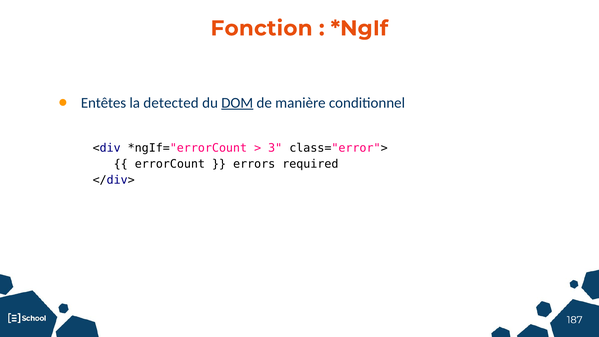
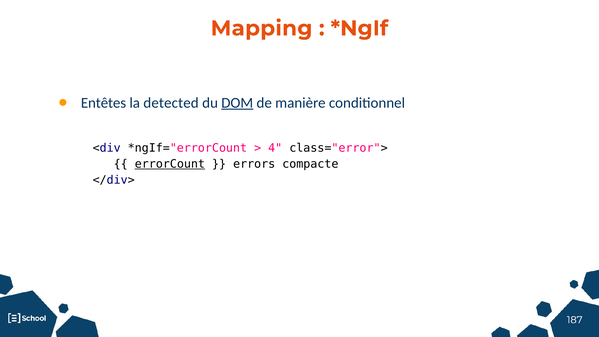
Fonction: Fonction -> Mapping (262, 28)
3: 3 -> 4 (275, 148)
errorCount underline: none -> present (170, 164)
required: required -> compacte (310, 164)
